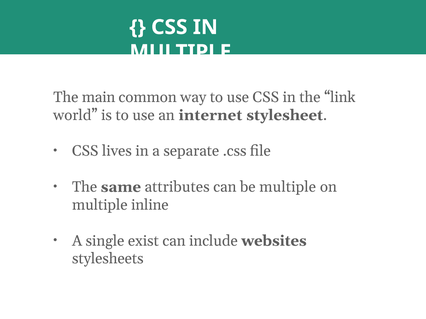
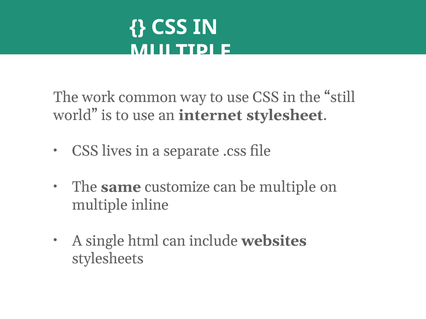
main: main -> work (99, 97)
link: link -> still (340, 97)
attributes: attributes -> customize (177, 187)
exist: exist -> html (143, 241)
